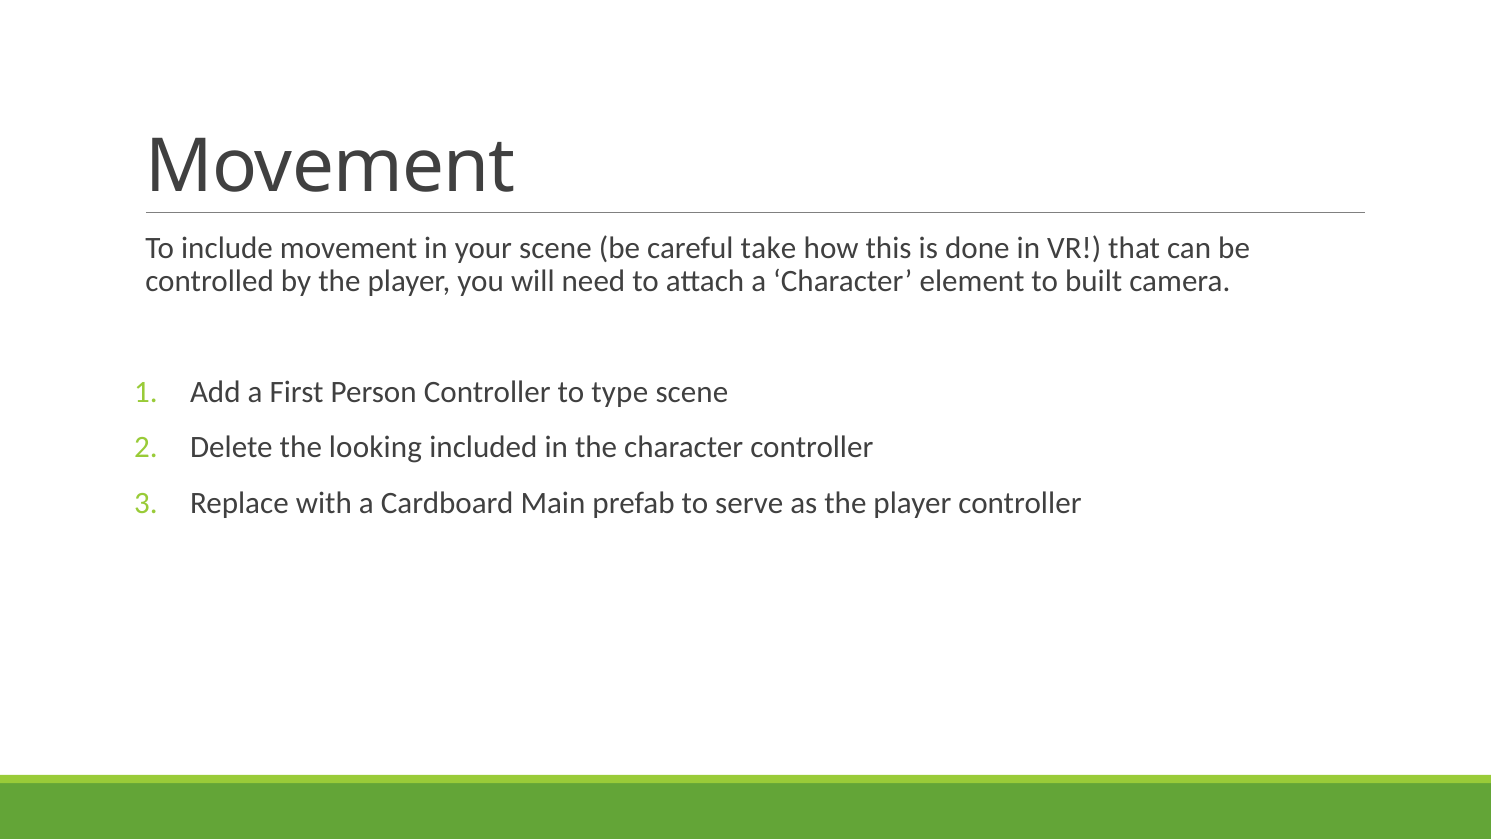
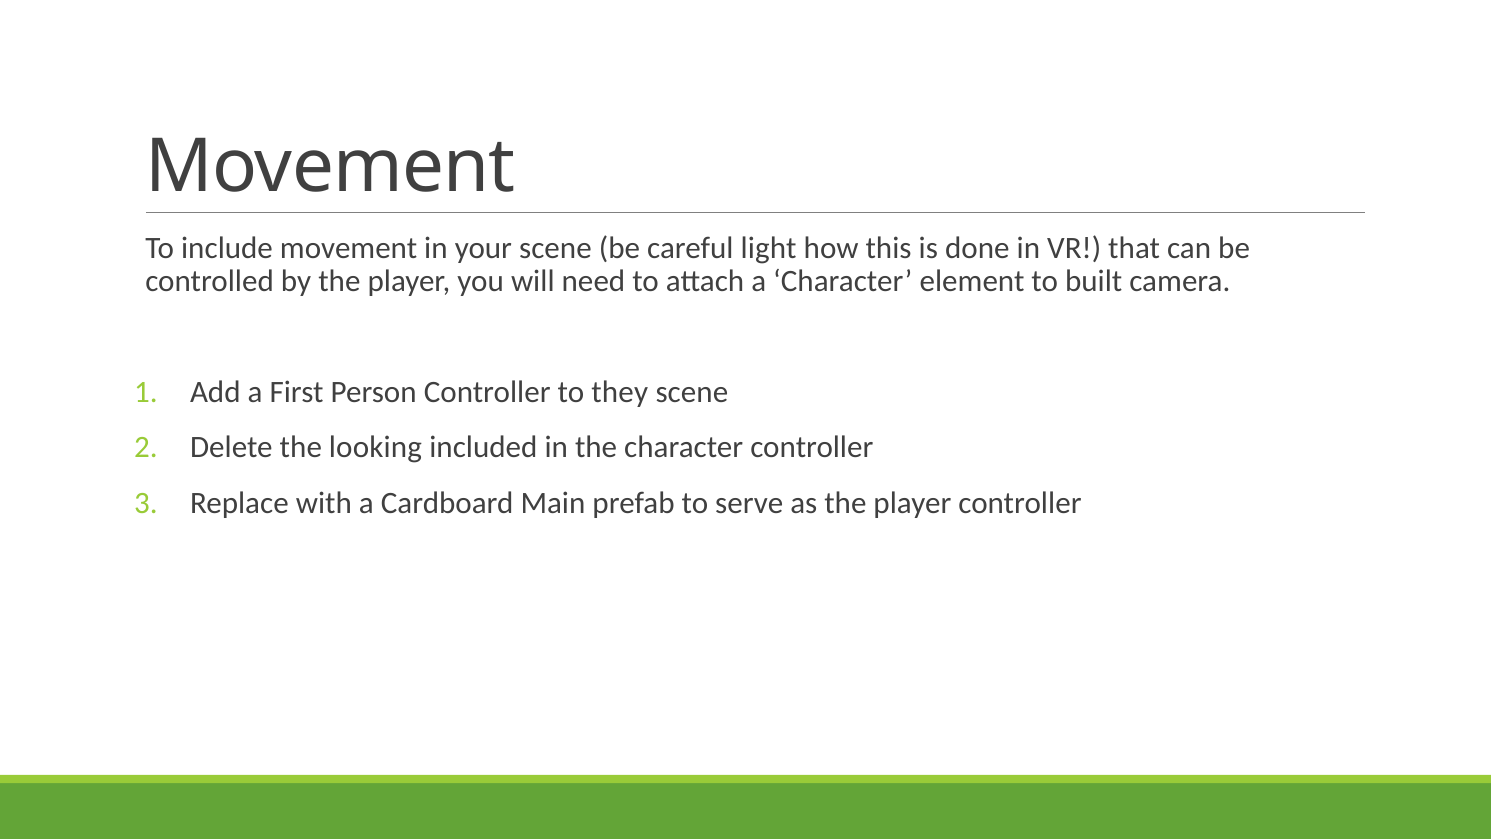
take: take -> light (769, 248)
type: type -> they (620, 392)
